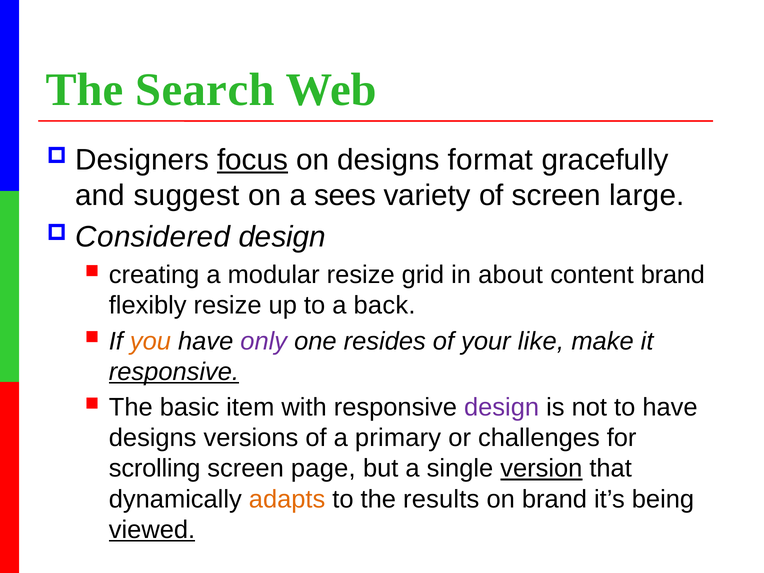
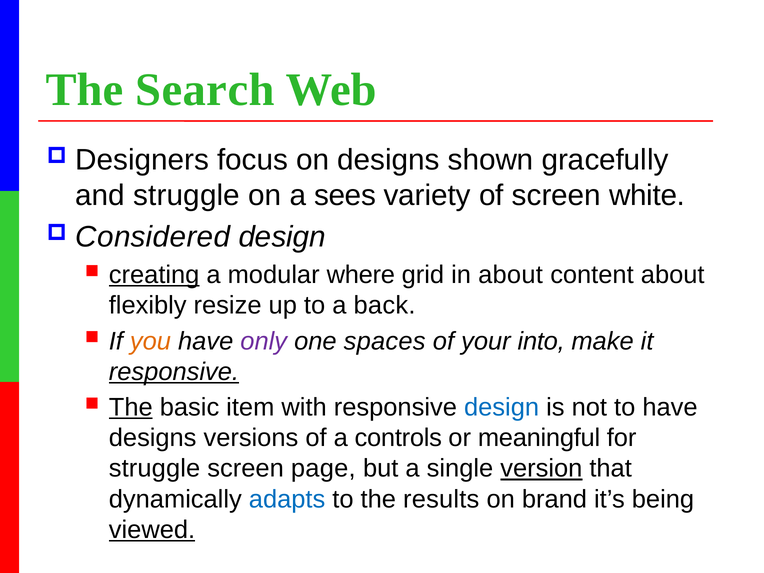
focus underline: present -> none (253, 160)
format: format -> shown (491, 160)
and suggest: suggest -> struggle (187, 195)
large: large -> white (647, 195)
creating underline: none -> present (154, 275)
modular resize: resize -> where (361, 275)
content brand: brand -> about (673, 275)
resides: resides -> spaces (385, 341)
like: like -> into (541, 341)
The underline: none -> present (131, 407)
design colour: purple -> blue (502, 407)
primary: primary -> controls (398, 438)
challenges: challenges -> meaningful (539, 438)
scrolling: scrolling -> struggle (155, 469)
adapts colour: orange -> blue (287, 499)
